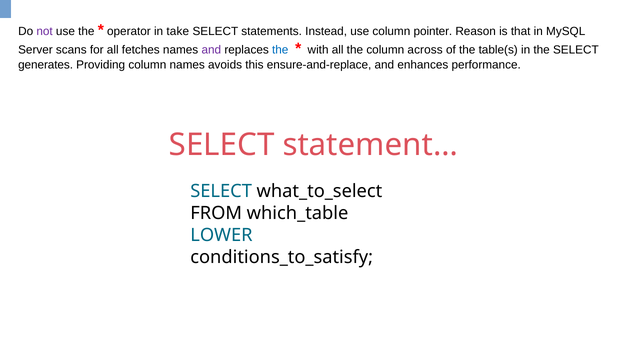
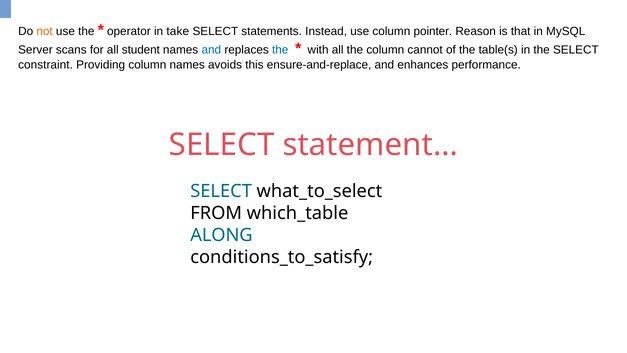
not colour: purple -> orange (45, 31)
fetches: fetches -> student (141, 50)
and colour: purple -> blue (211, 50)
across: across -> cannot (425, 50)
generates: generates -> constraint (46, 65)
LOWER: LOWER -> ALONG (221, 235)
